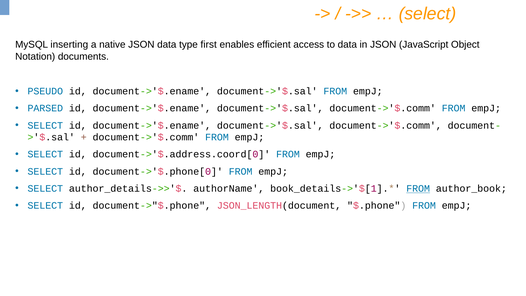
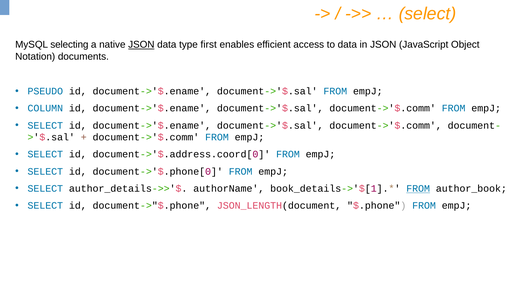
inserting: inserting -> selecting (69, 45)
JSON underline: none -> present (141, 45)
PARSED: PARSED -> COLUMN (45, 108)
